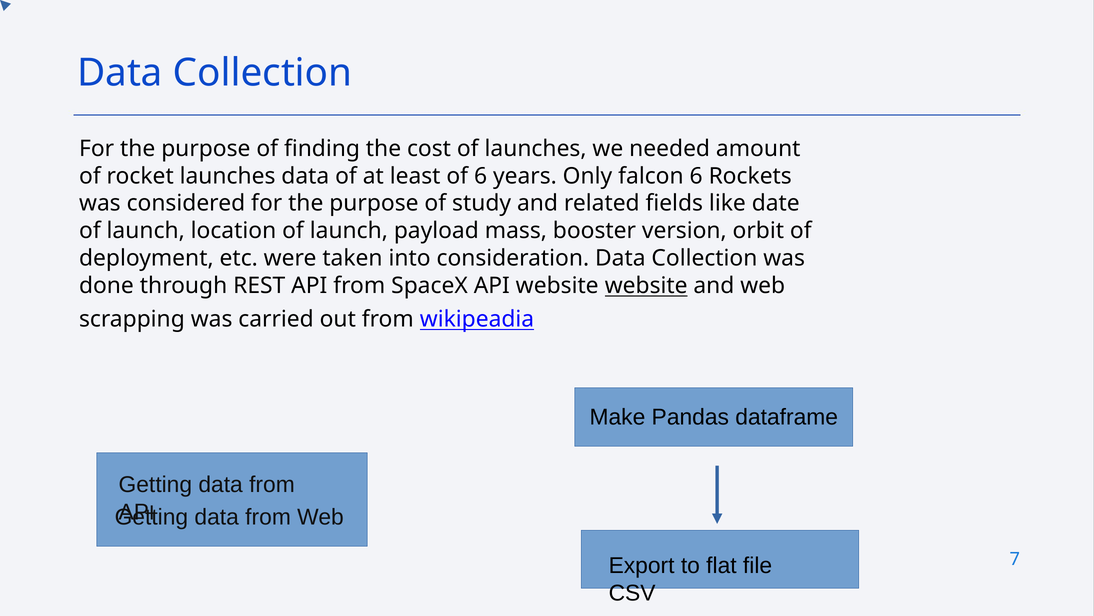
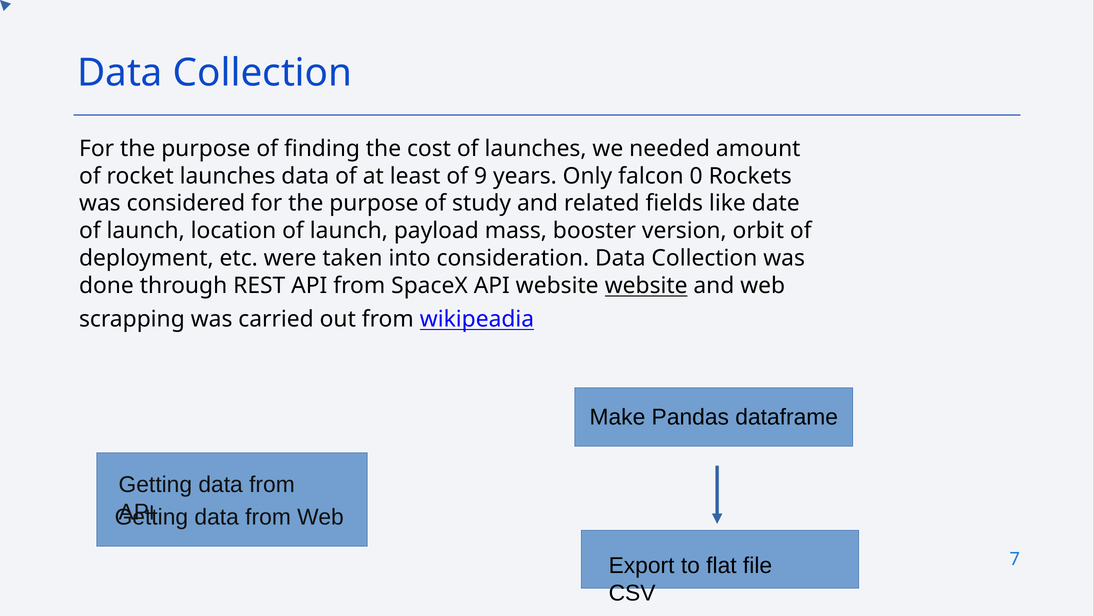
of 6: 6 -> 9 (481, 176)
falcon 6: 6 -> 0 (696, 176)
